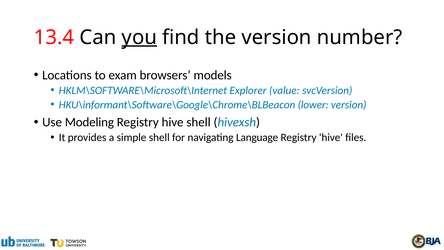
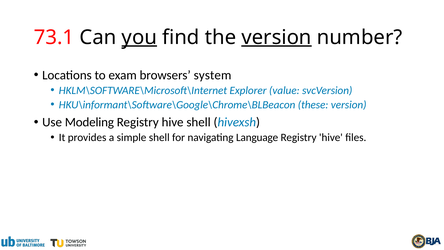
13.4: 13.4 -> 73.1 (54, 37)
version underline: none -> present (277, 37)
models: models -> system (213, 75)
lower: lower -> these (313, 105)
